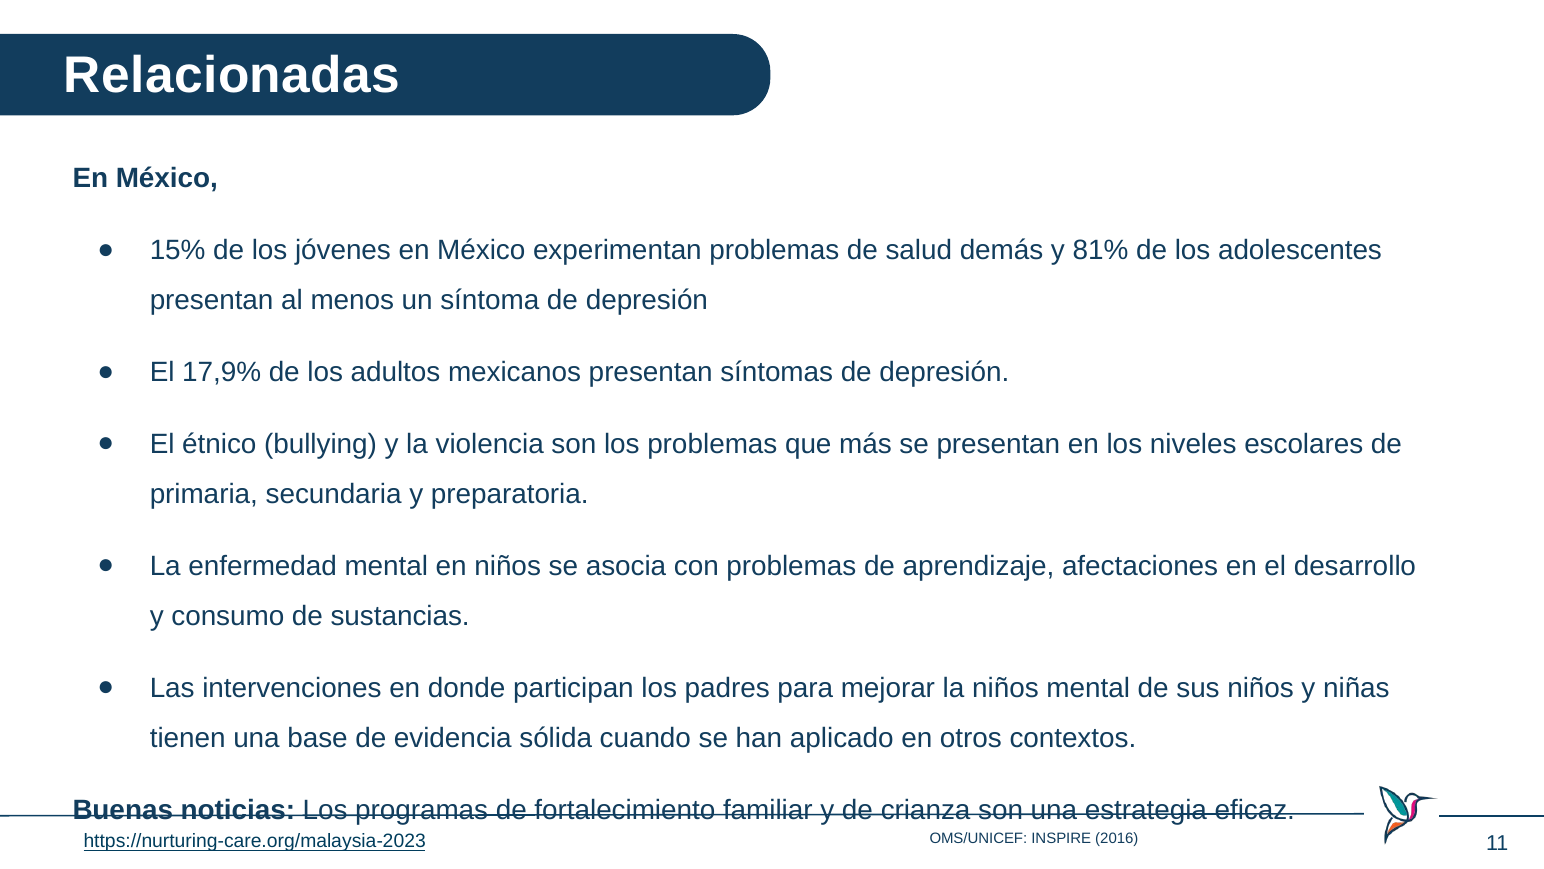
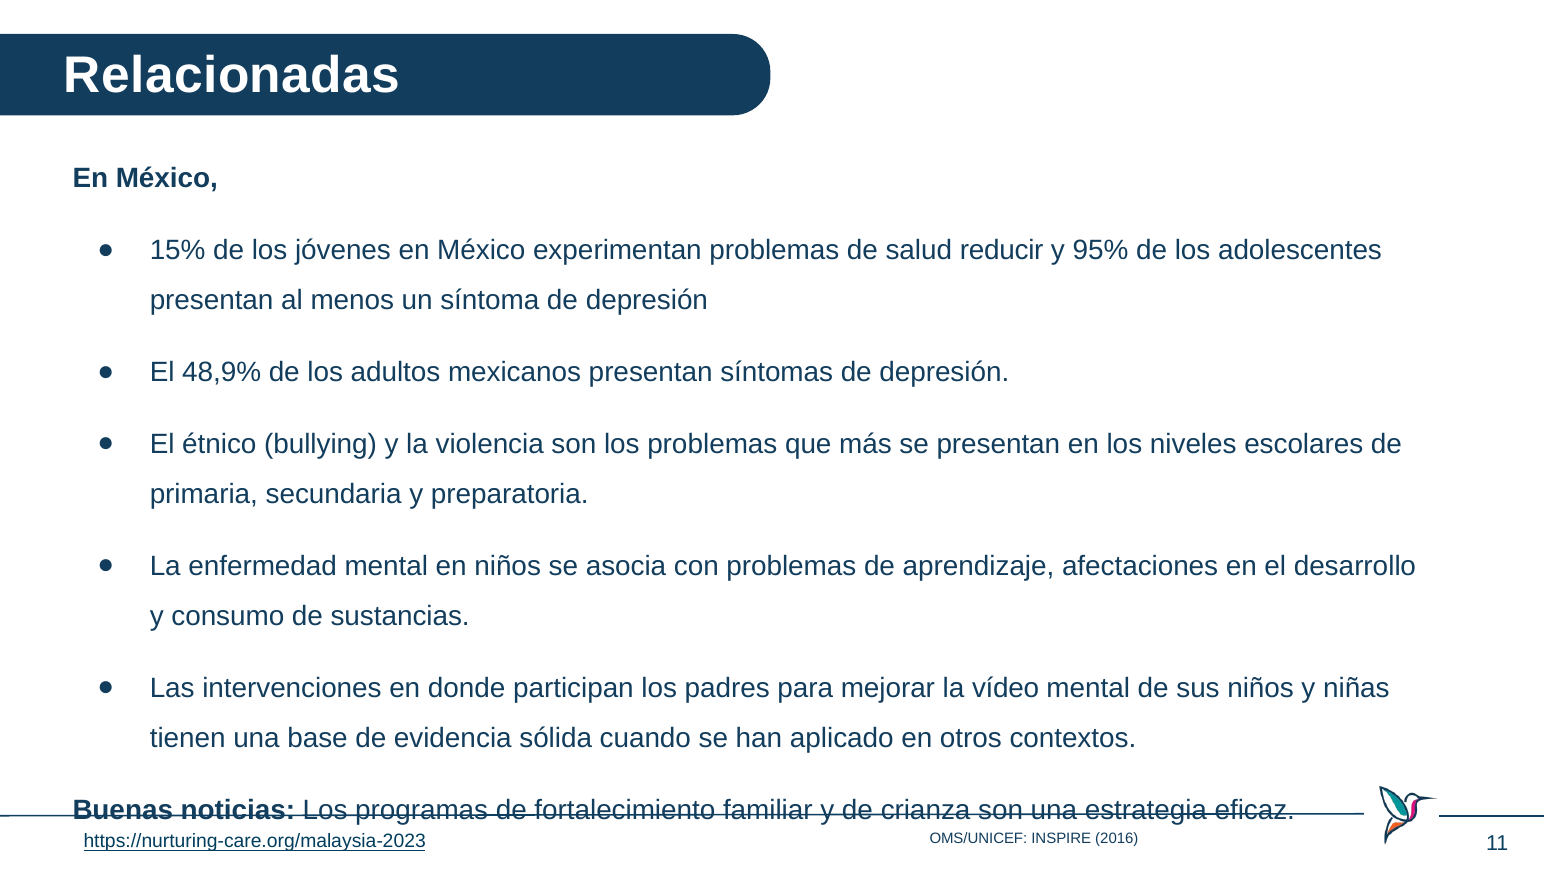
demás: demás -> reducir (1002, 250)
81%: 81% -> 95% (1101, 250)
17,9%: 17,9% -> 48,9% (222, 372)
la niños: niños -> vídeo (1006, 688)
